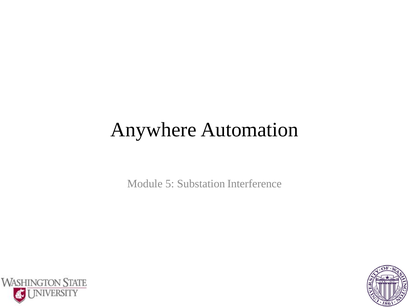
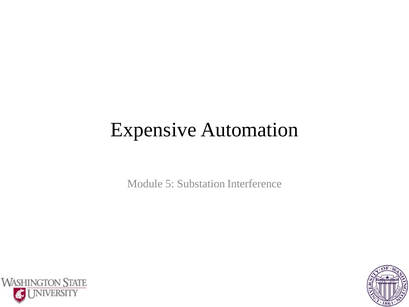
Anywhere: Anywhere -> Expensive (154, 130)
